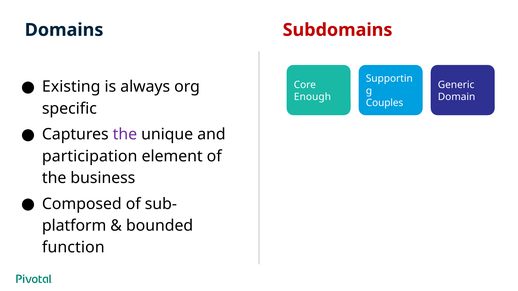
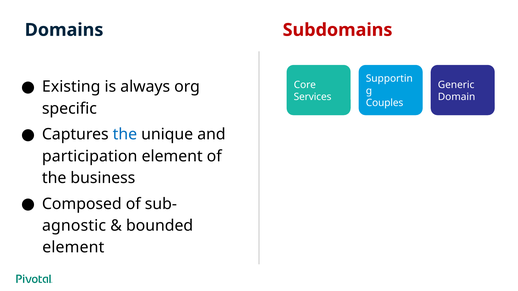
Enough: Enough -> Services (313, 97)
the colour: purple -> blue (125, 135)
platform: platform -> agnostic (74, 226)
function: function -> element (73, 248)
